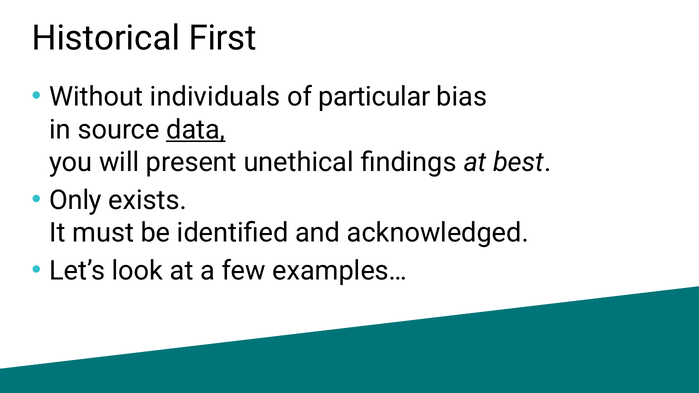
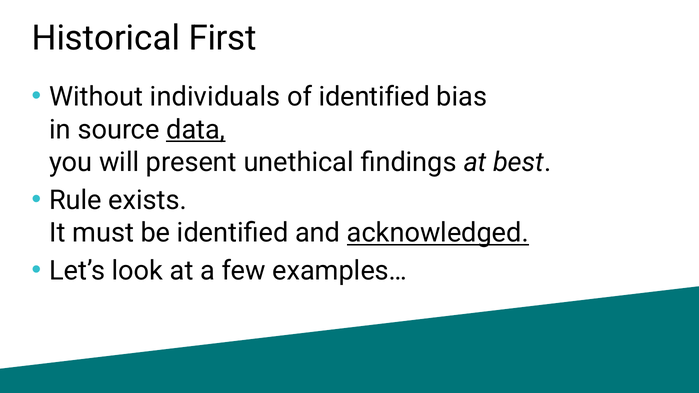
of particular: particular -> identified (374, 97)
Only: Only -> Rule (76, 200)
acknowledged underline: none -> present (438, 233)
